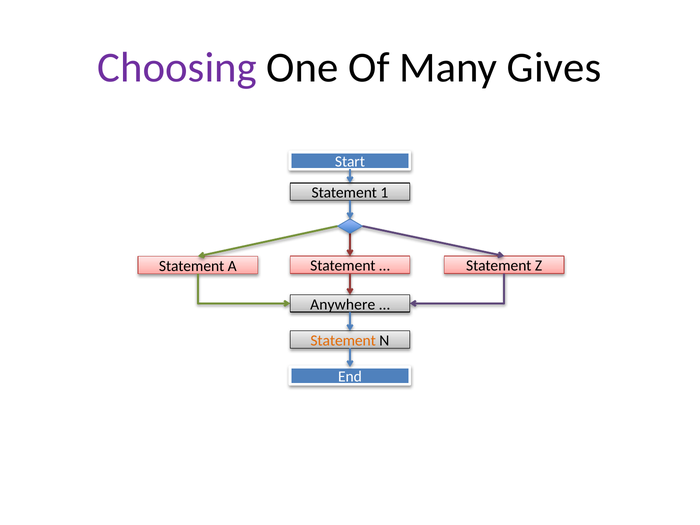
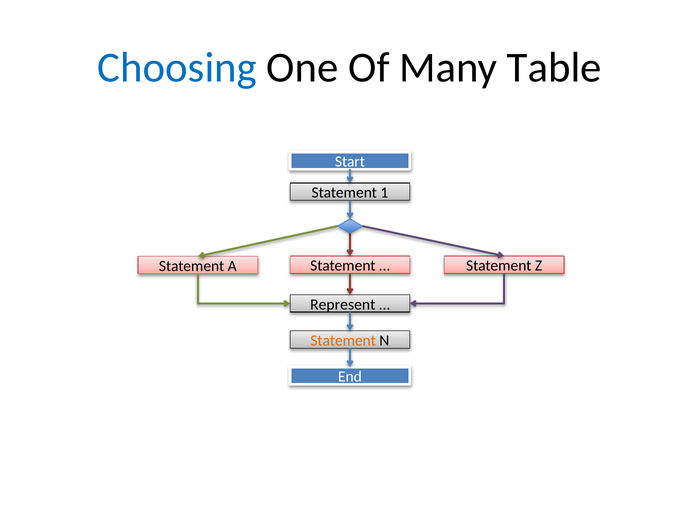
Choosing colour: purple -> blue (177, 68)
Gives: Gives -> Table (554, 68)
Anywhere: Anywhere -> Represent (343, 304)
